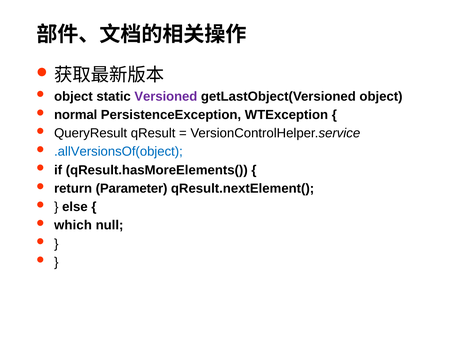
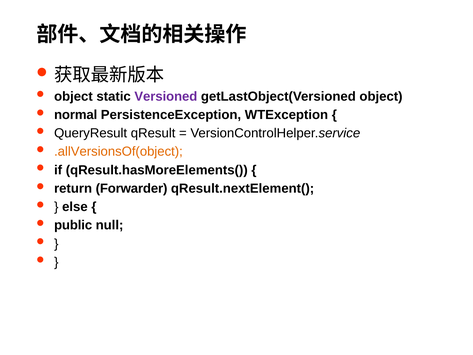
.allVersionsOf(object colour: blue -> orange (118, 152)
Parameter: Parameter -> Forwarder (132, 188)
which: which -> public (73, 225)
